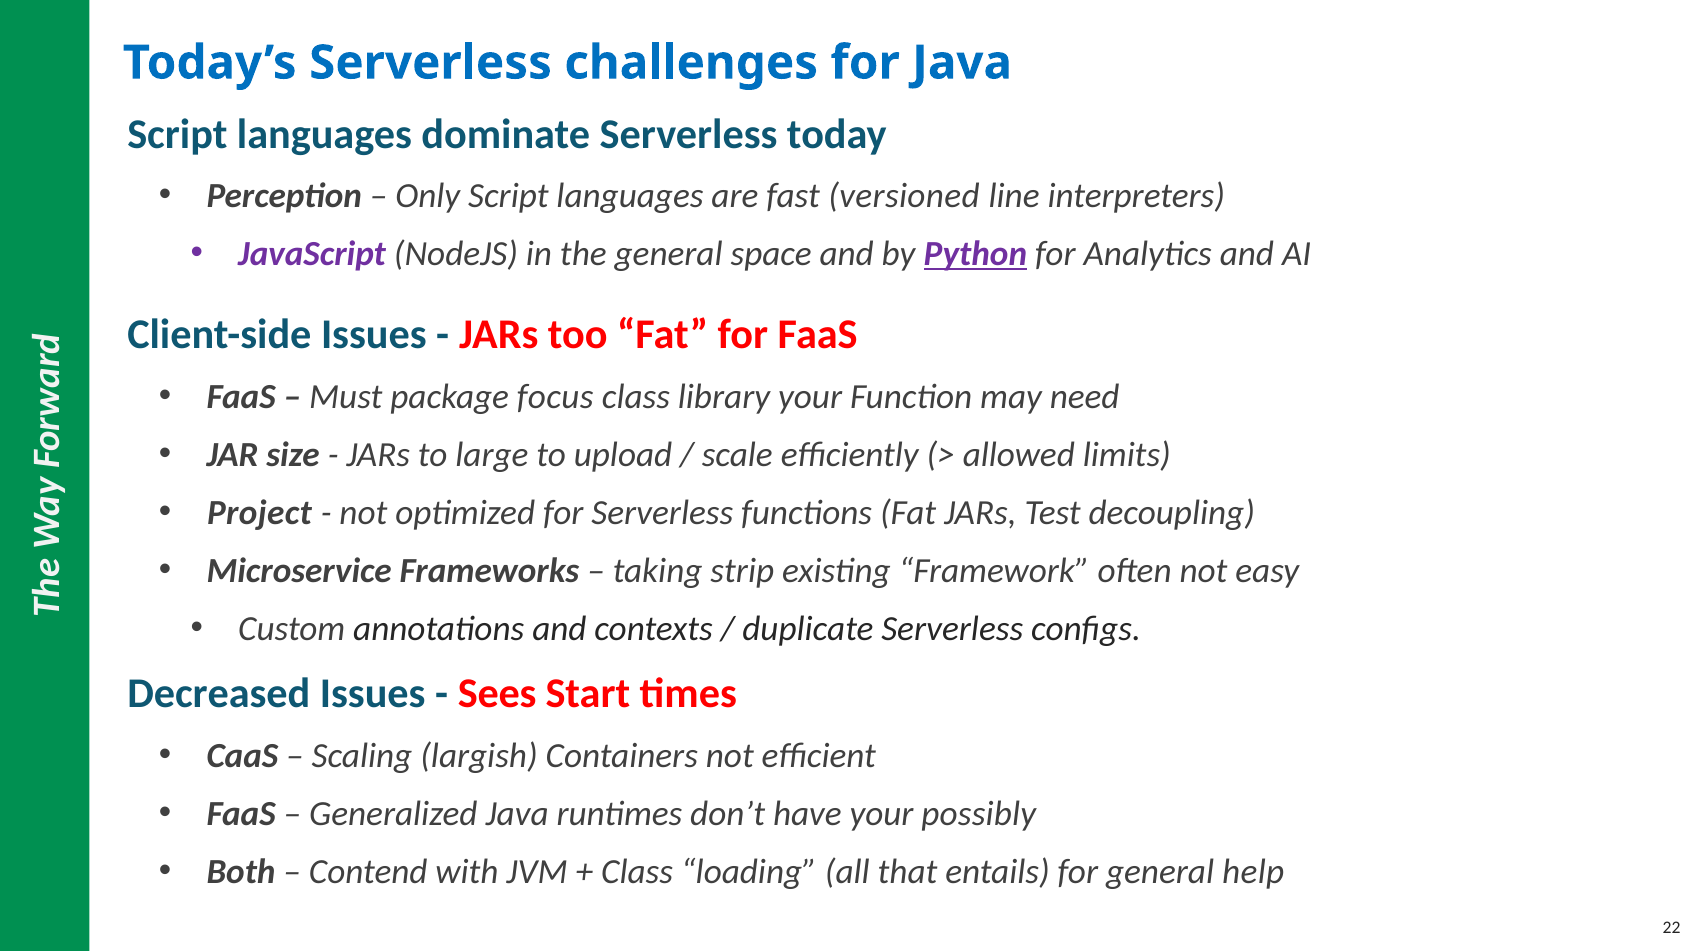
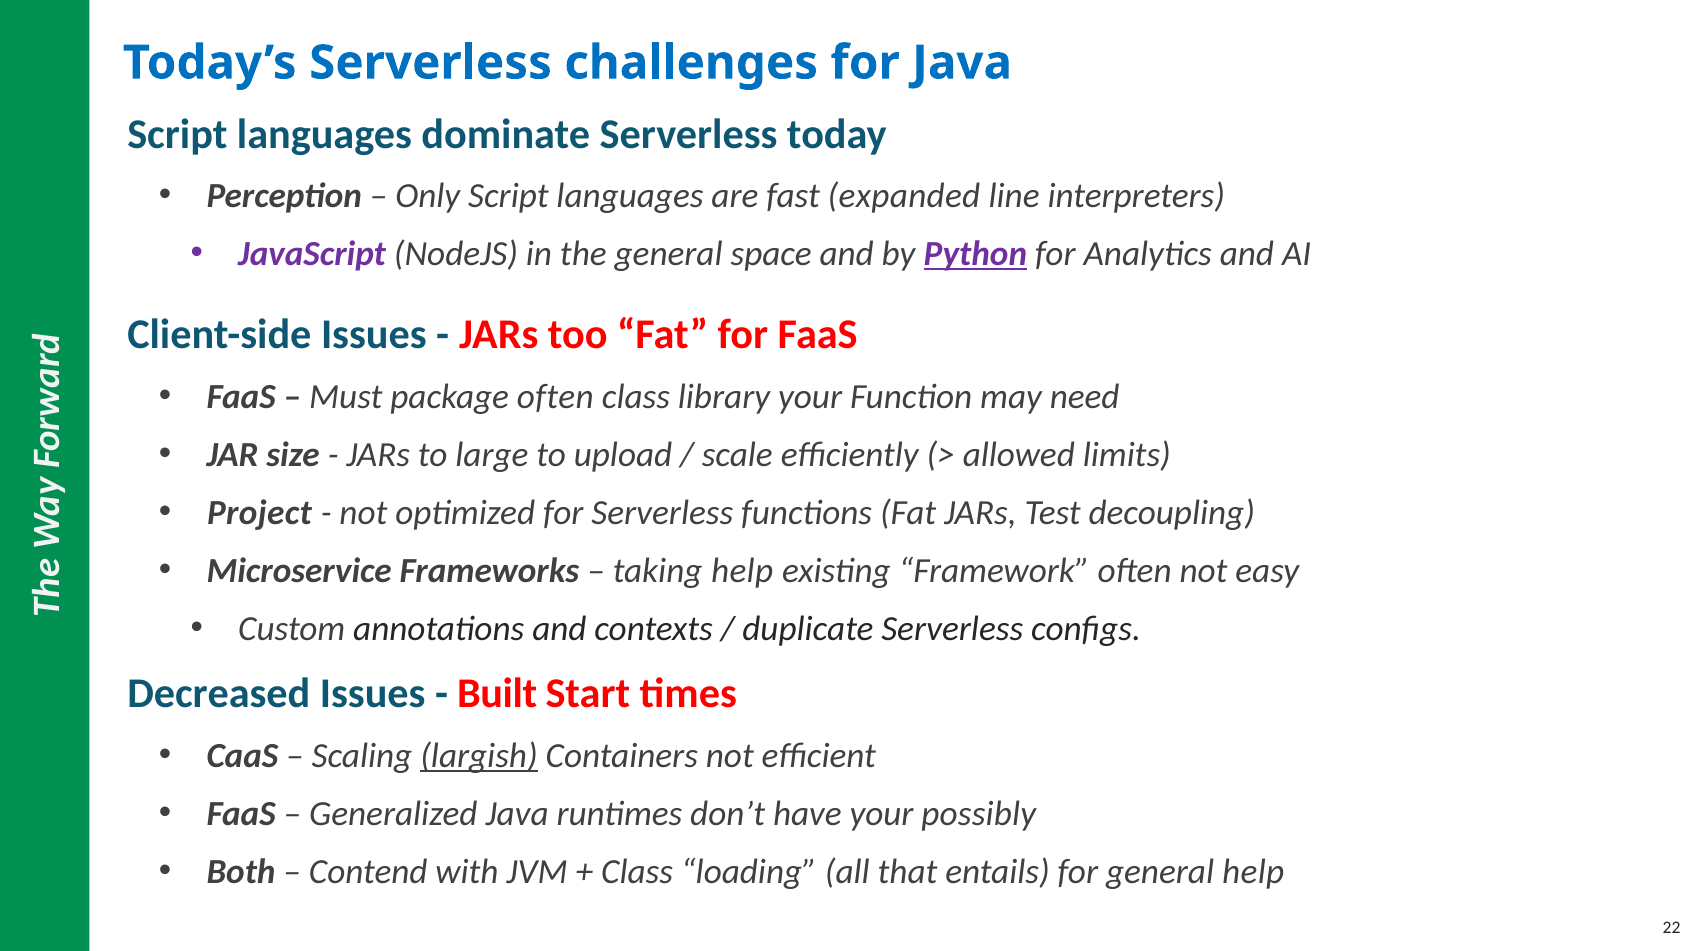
versioned: versioned -> expanded (904, 196)
package focus: focus -> often (555, 397)
taking strip: strip -> help (742, 571)
Sees: Sees -> Built (497, 694)
largish underline: none -> present (479, 756)
